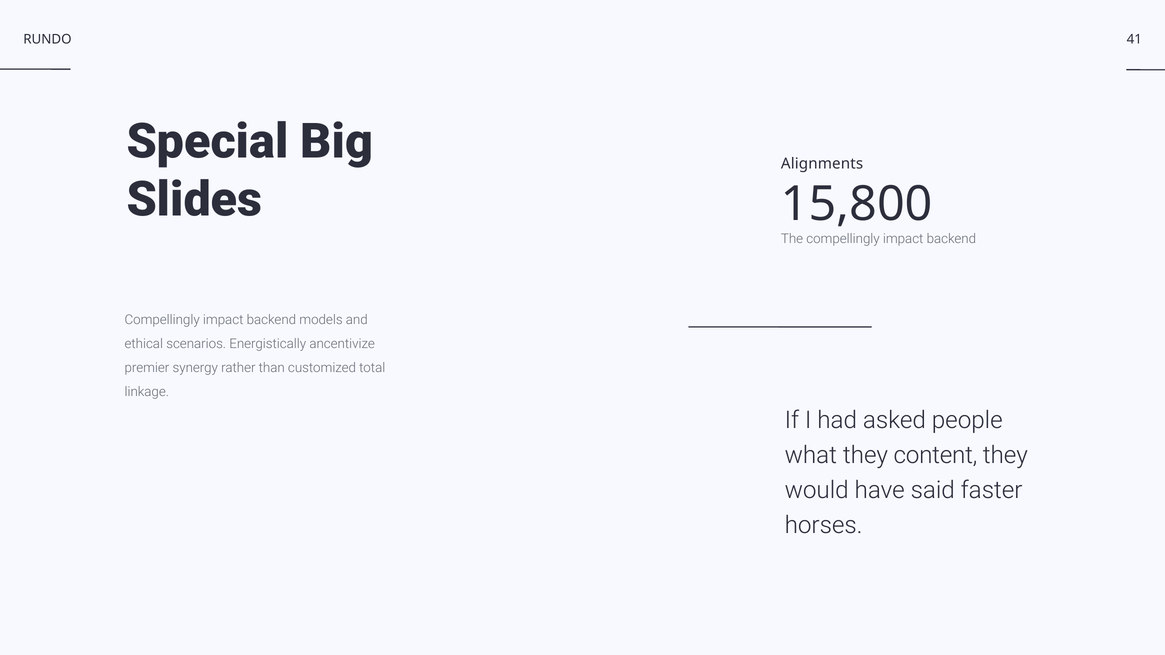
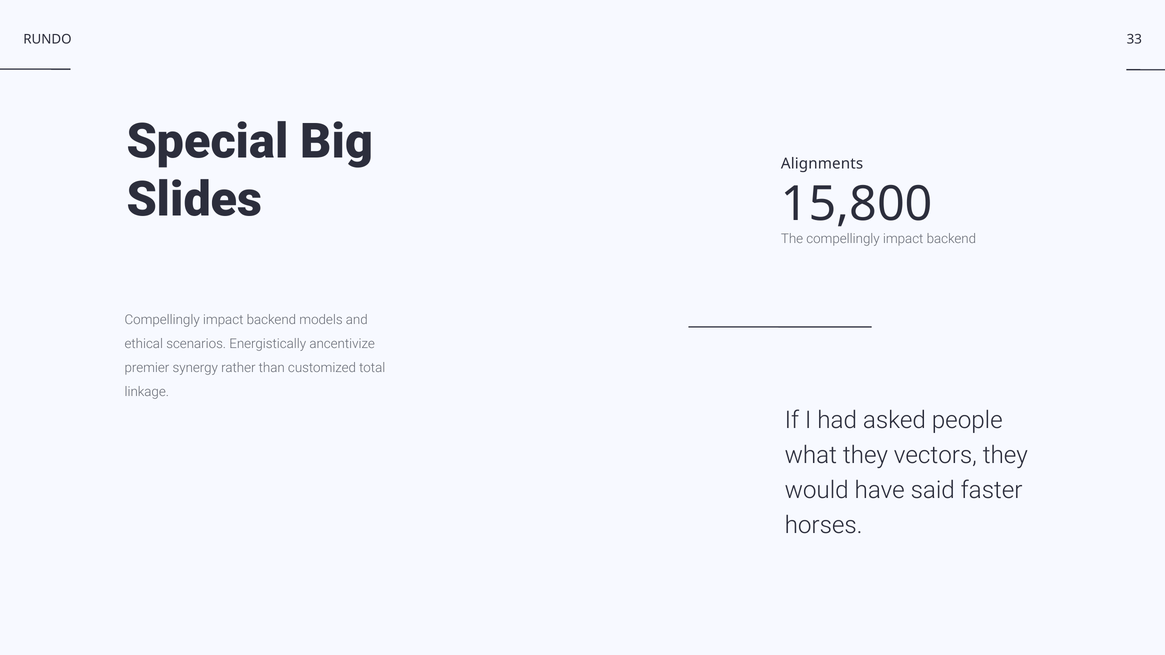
41: 41 -> 33 (1134, 39)
content: content -> vectors (935, 455)
